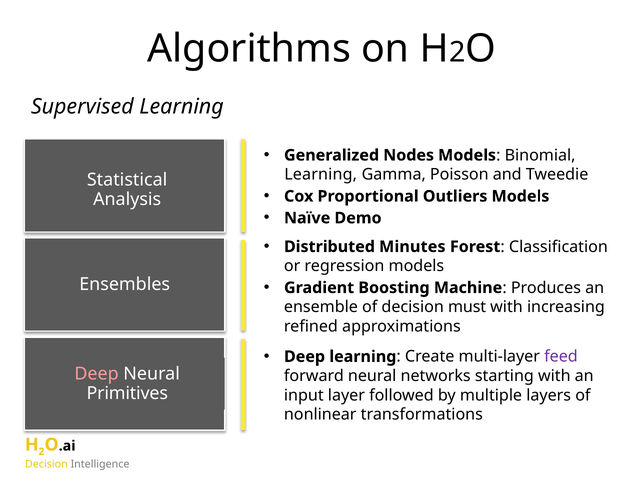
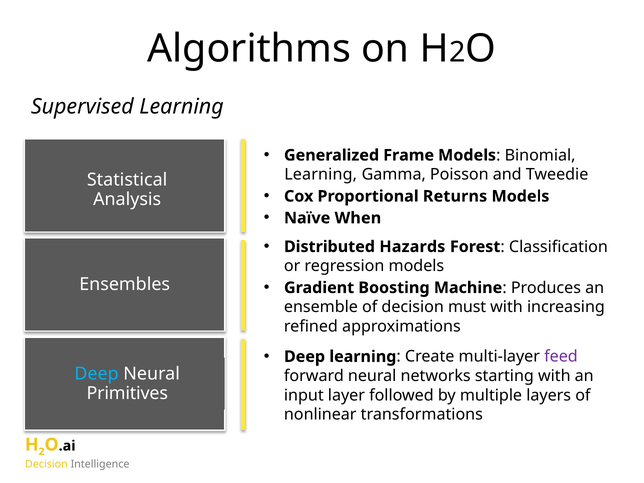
Nodes: Nodes -> Frame (409, 155)
Outliers: Outliers -> Returns (455, 196)
Demo: Demo -> When (358, 218)
Minutes: Minutes -> Hazards (412, 247)
Deep colour: pink -> light blue (97, 374)
